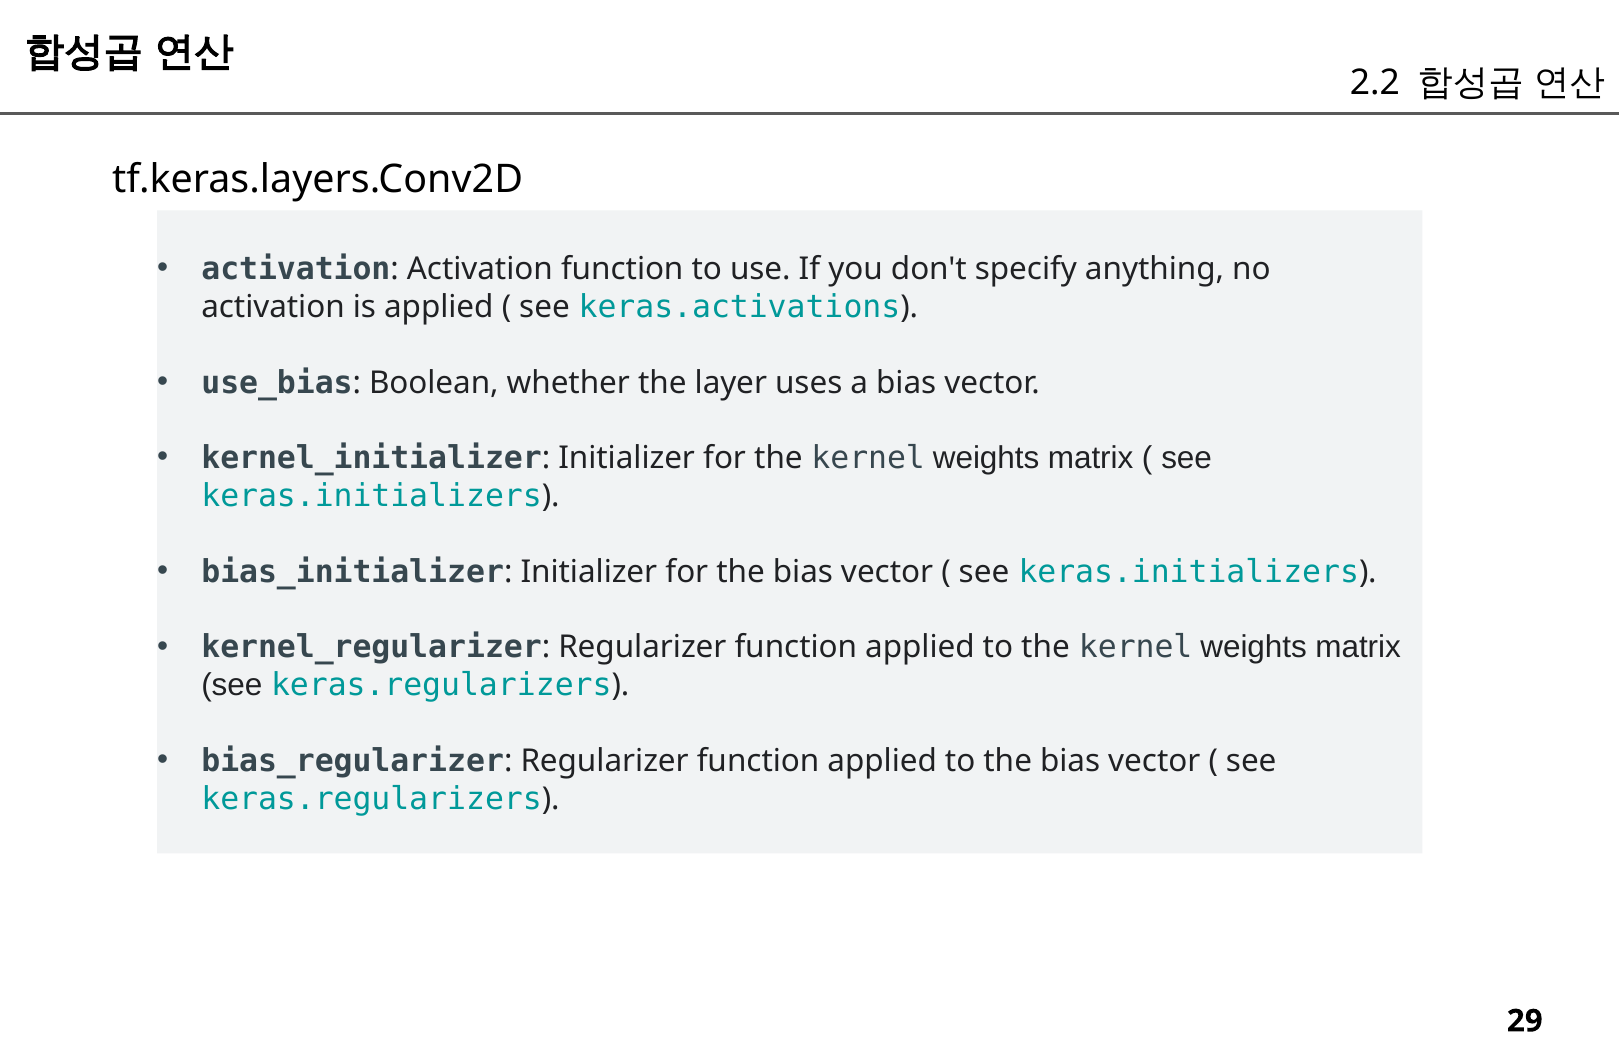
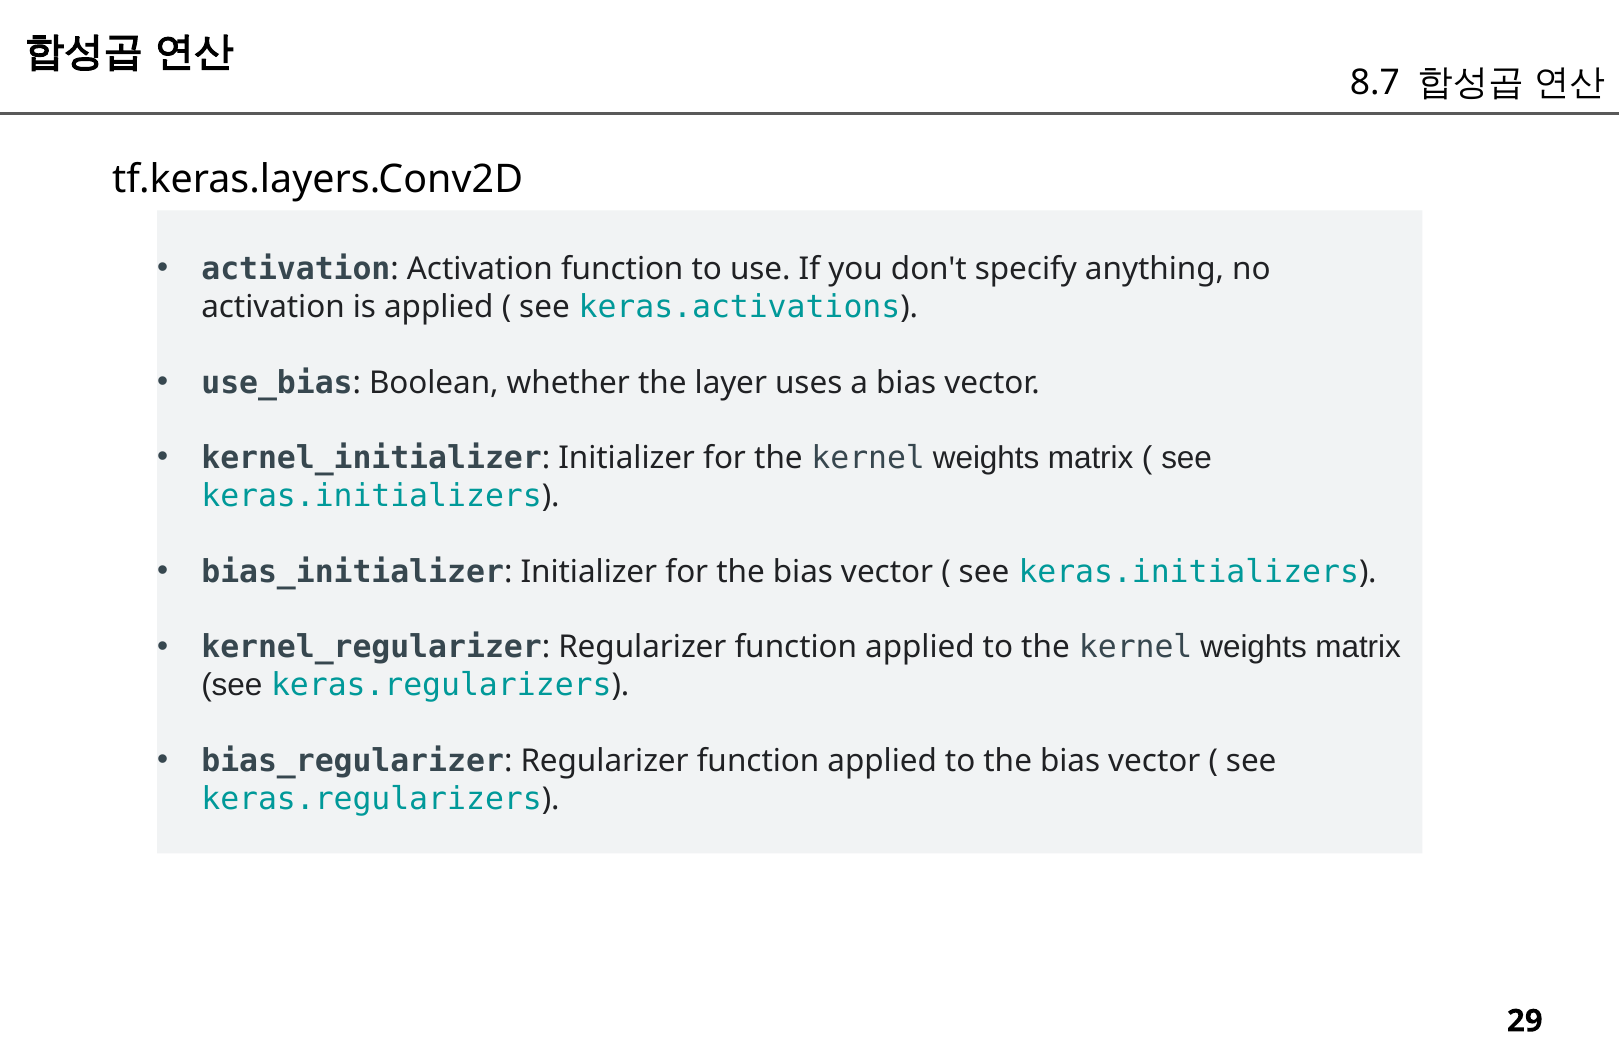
2.2: 2.2 -> 8.7 (1375, 83)
